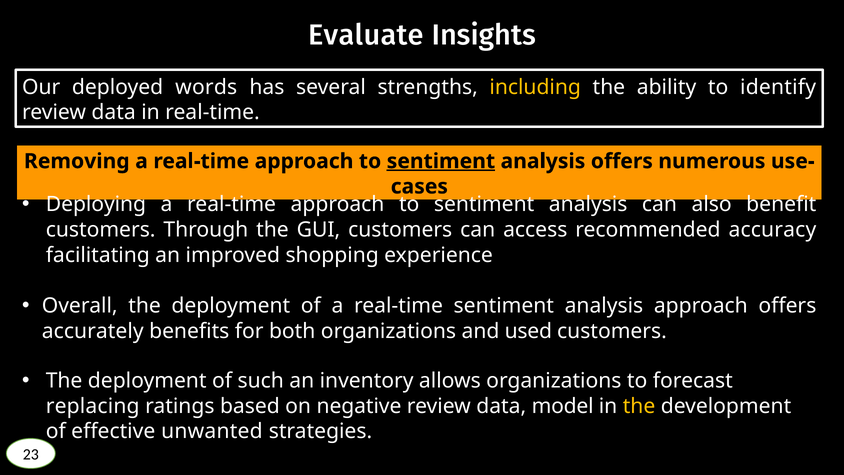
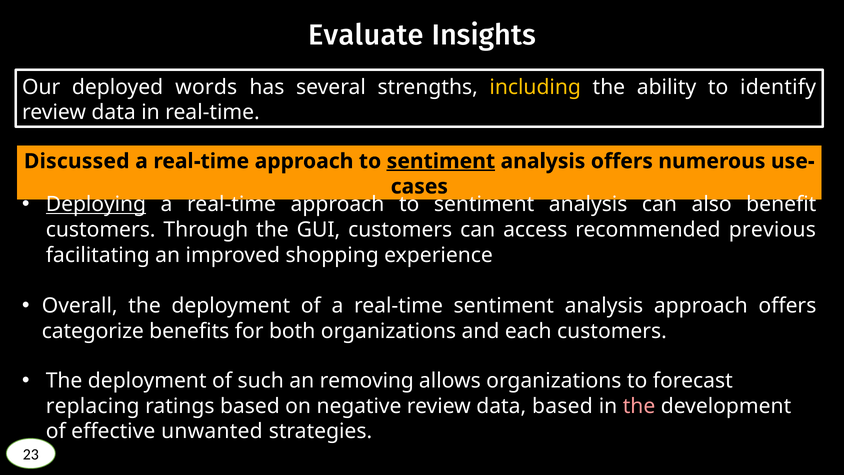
Removing: Removing -> Discussed (77, 161)
Deploying underline: none -> present (96, 204)
accuracy: accuracy -> previous (772, 230)
accurately: accurately -> categorize (93, 331)
used: used -> each (528, 331)
inventory: inventory -> removing (367, 381)
data model: model -> based (562, 406)
the colour: yellow -> pink (639, 406)
